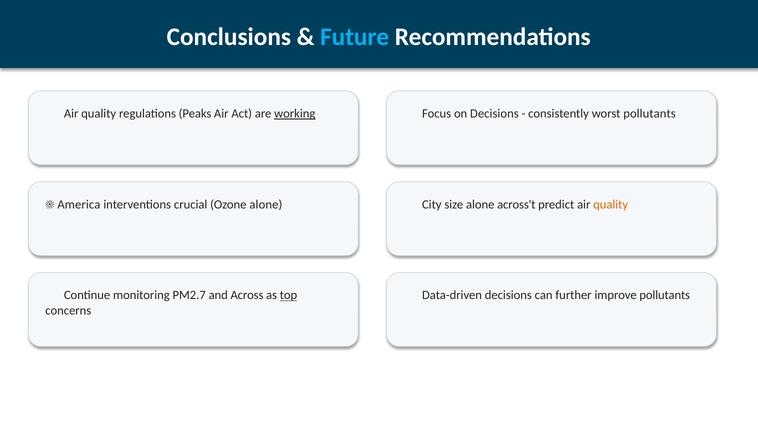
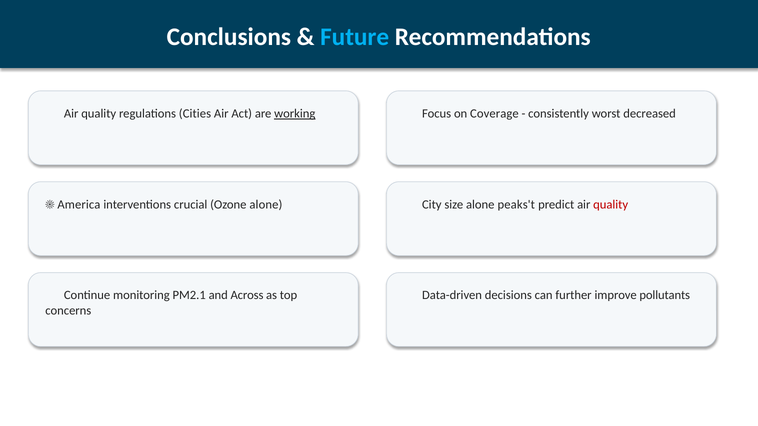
Peaks: Peaks -> Cities (195, 114)
on Decisions: Decisions -> Coverage (494, 114)
worst pollutants: pollutants -> decreased (650, 114)
across't: across't -> peaks't (516, 205)
quality colour: orange -> red (611, 205)
PM2.7: PM2.7 -> PM2.1 (189, 295)
top underline: present -> none (289, 295)
